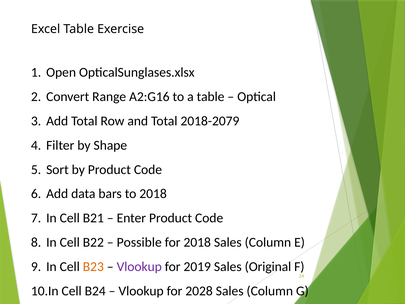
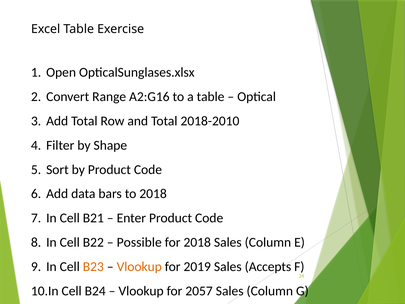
2018-2079: 2018-2079 -> 2018-2010 (210, 121)
Vlookup colour: purple -> orange (139, 267)
Original: Original -> Accepts (268, 267)
2028: 2028 -> 2057 (199, 291)
